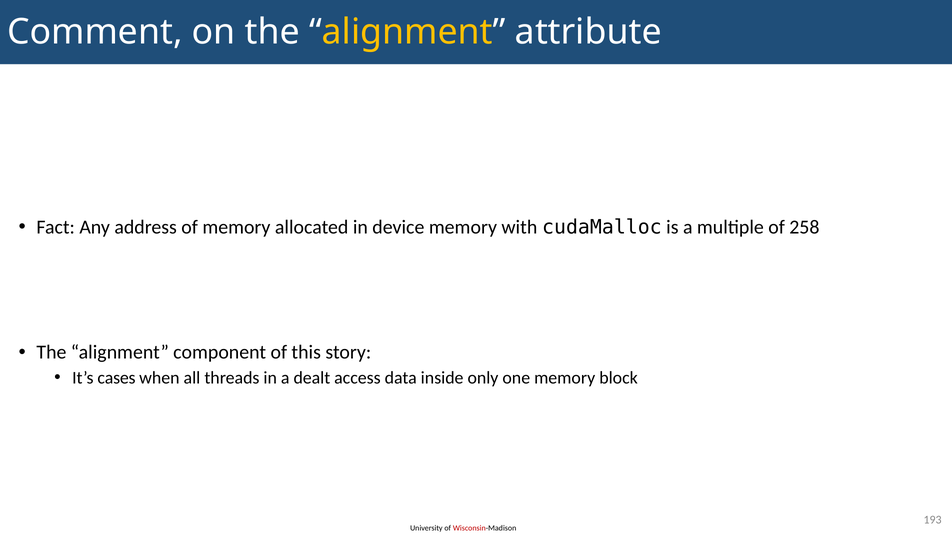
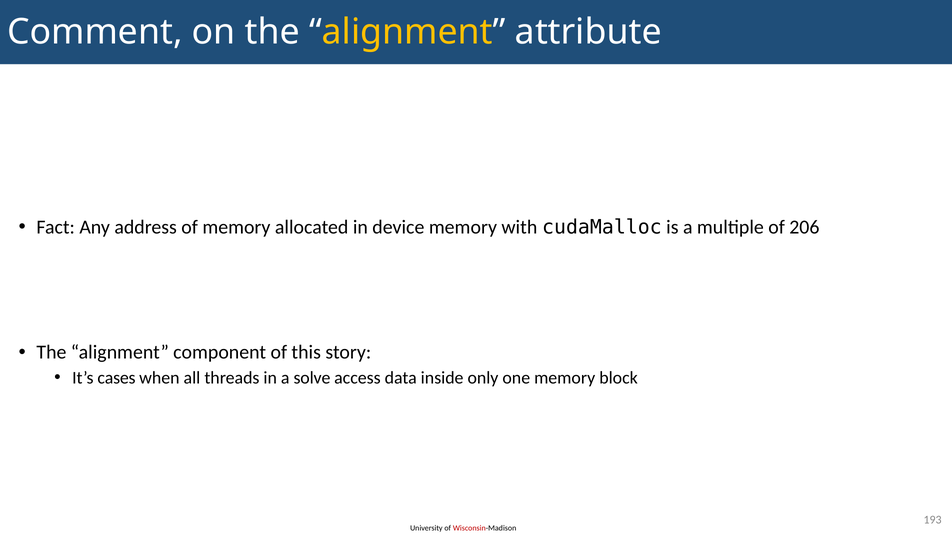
258: 258 -> 206 (804, 227)
dealt: dealt -> solve (312, 378)
